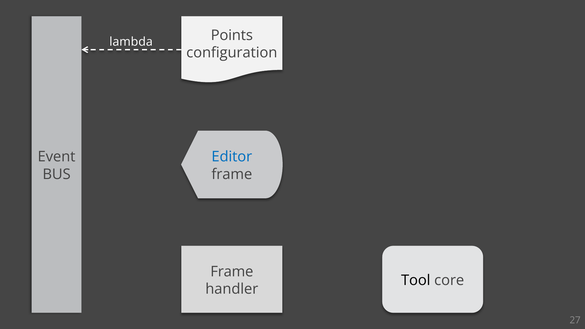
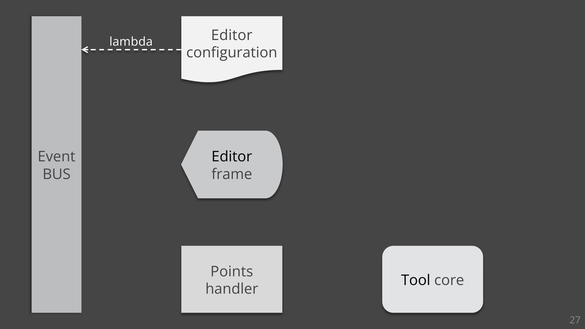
Points: Points -> Editor (232, 35)
Editor colour: blue -> black (232, 157)
Frame: Frame -> Points (232, 272)
